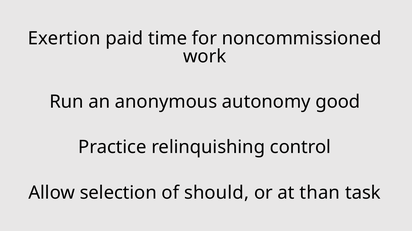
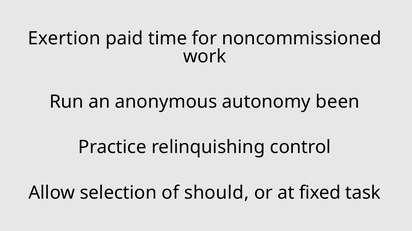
good: good -> been (338, 102)
than: than -> fixed (320, 193)
